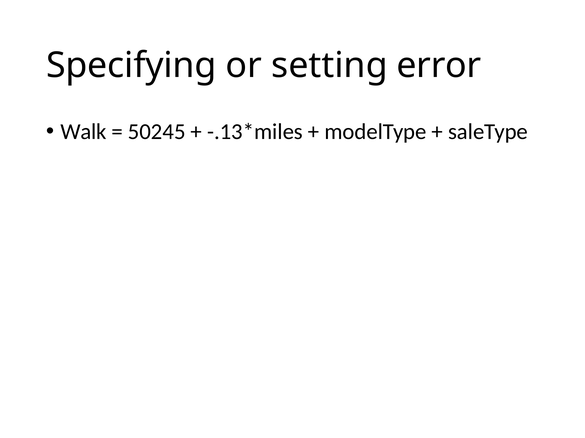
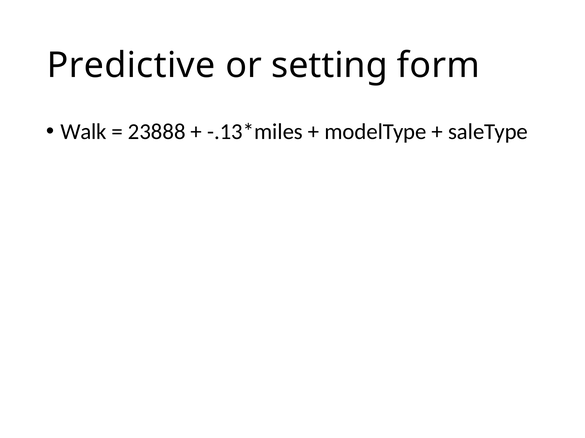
Specifying: Specifying -> Predictive (131, 66)
error: error -> form (438, 66)
50245: 50245 -> 23888 (157, 132)
